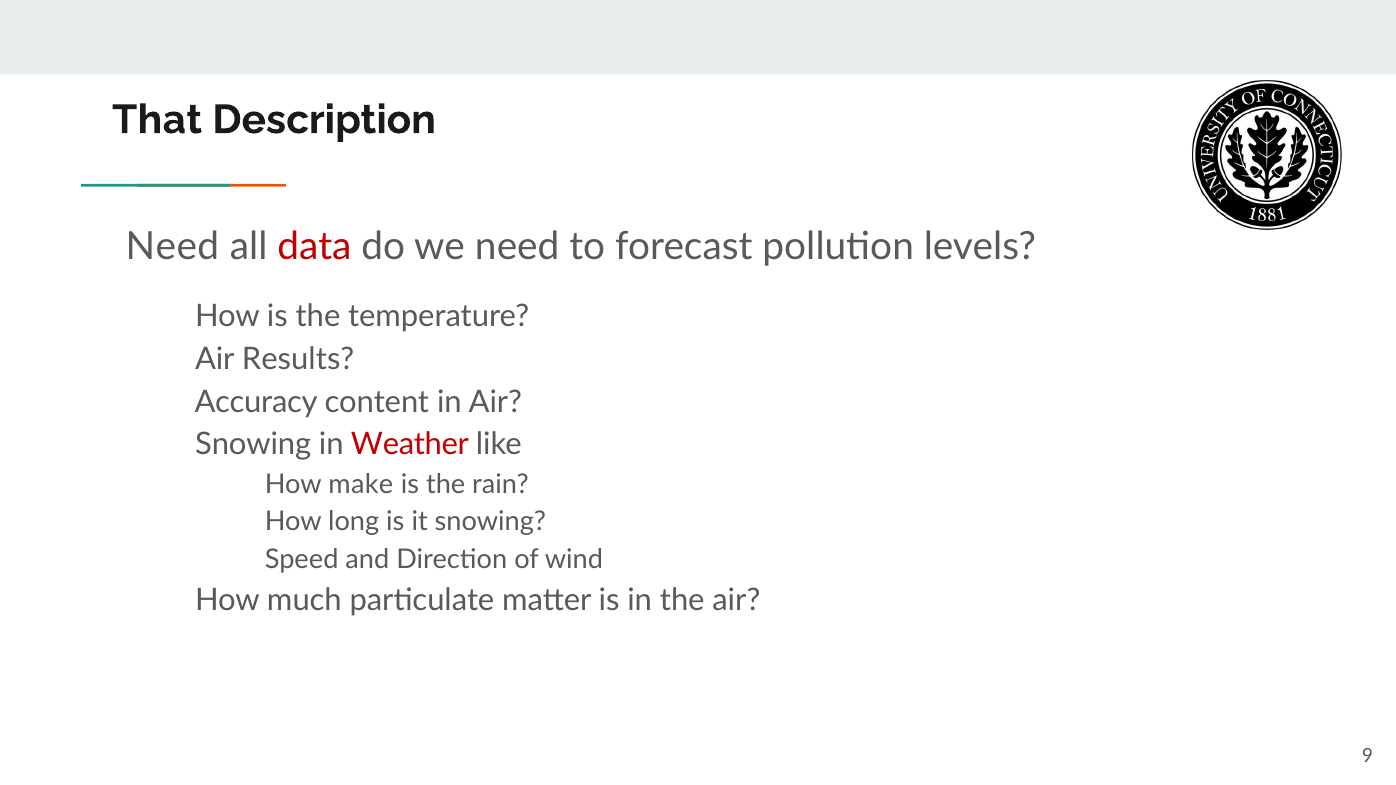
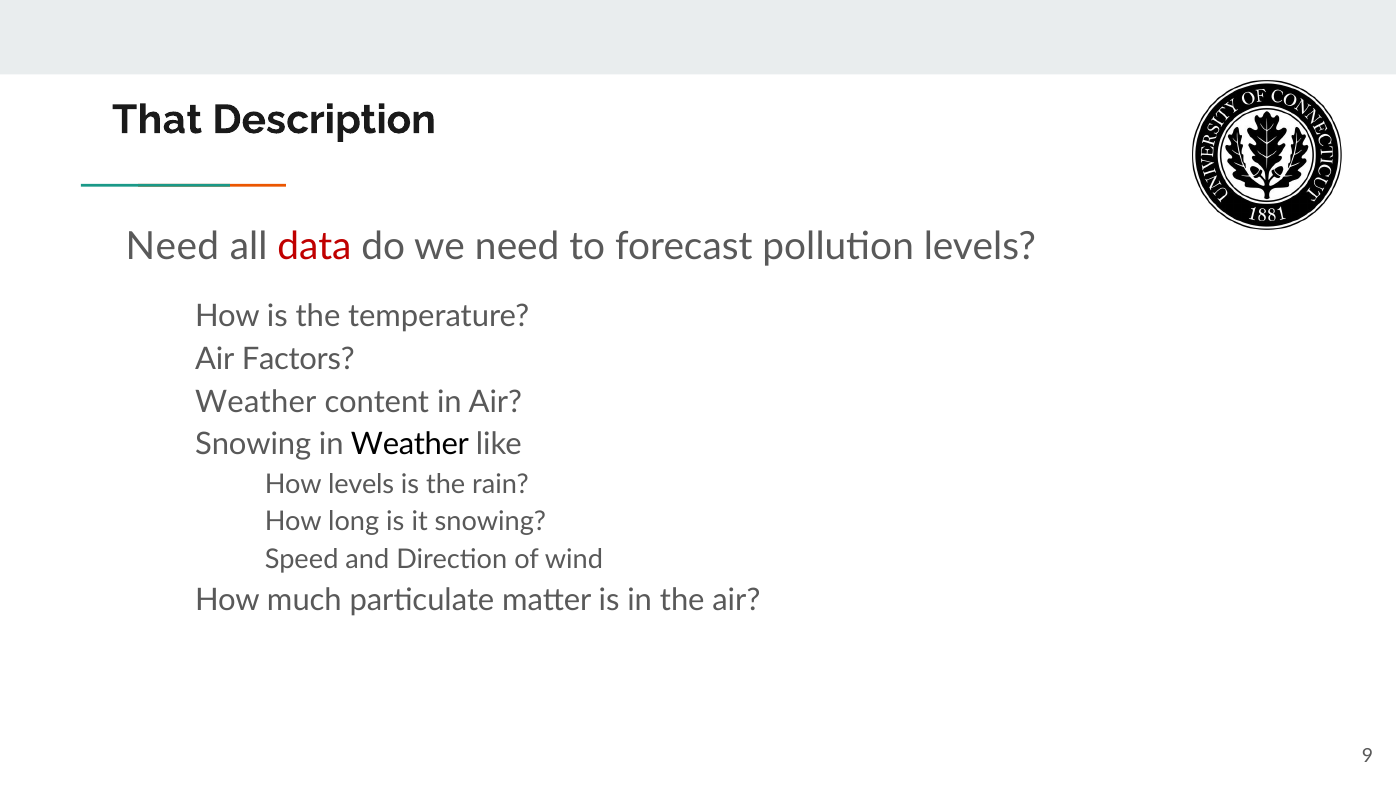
Results: Results -> Factors (298, 359)
Accuracy: Accuracy -> Weather (256, 402)
Weather colour: red -> black (410, 445)
How make: make -> levels (361, 484)
